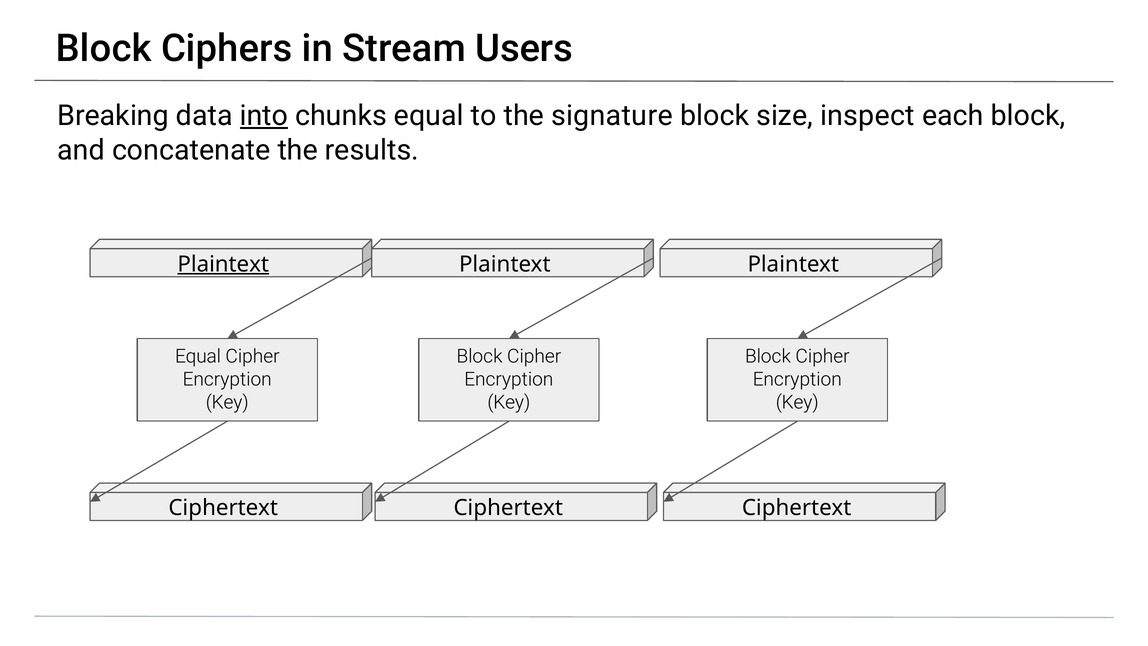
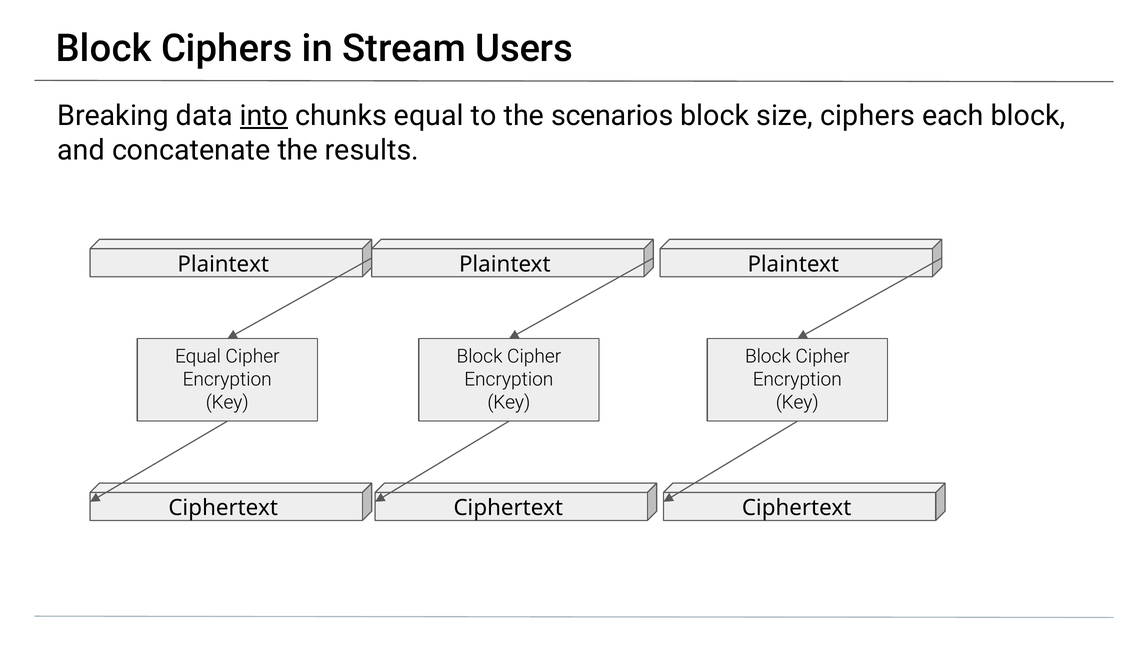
signature: signature -> scenarios (612, 116)
size inspect: inspect -> ciphers (867, 116)
Plaintext underline: present -> none (223, 264)
